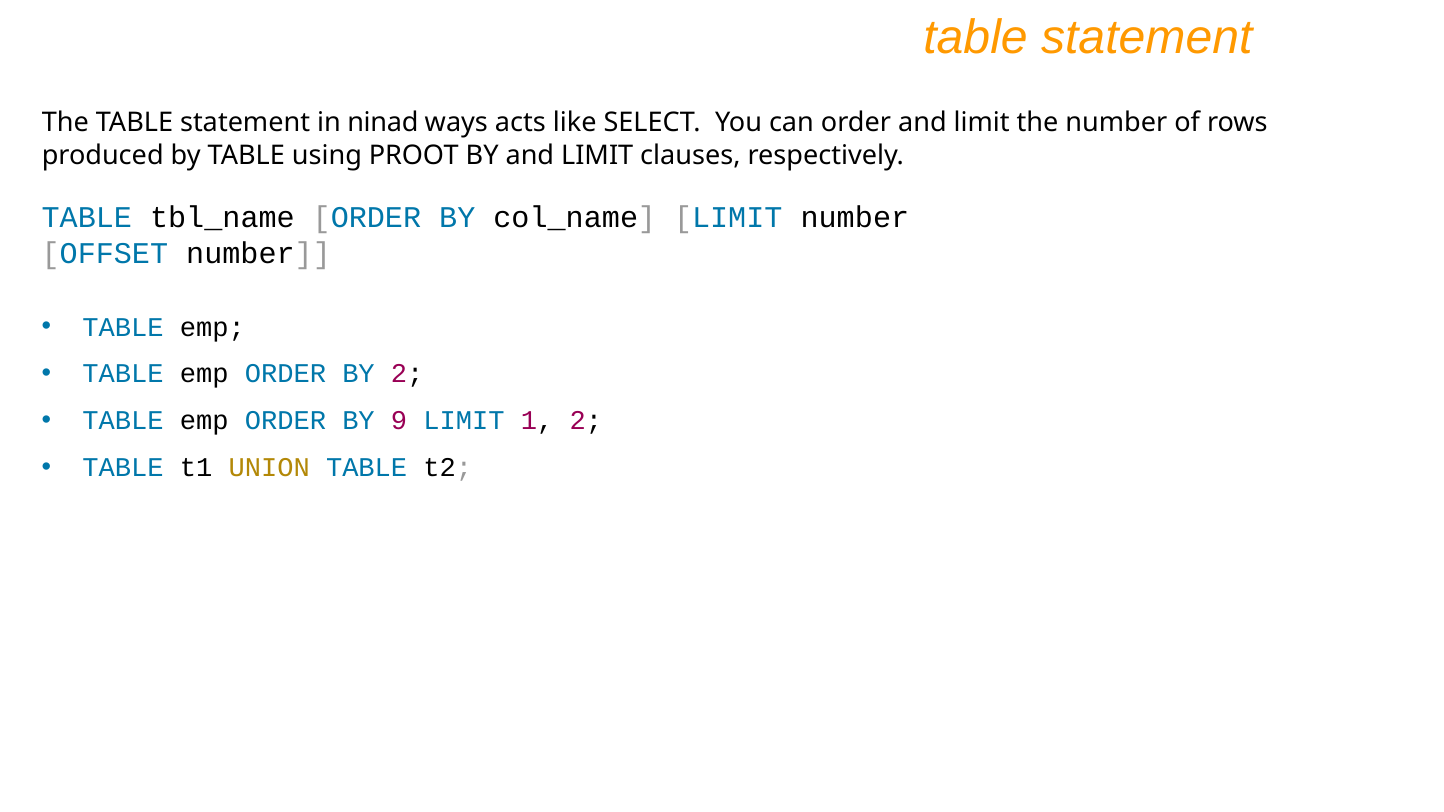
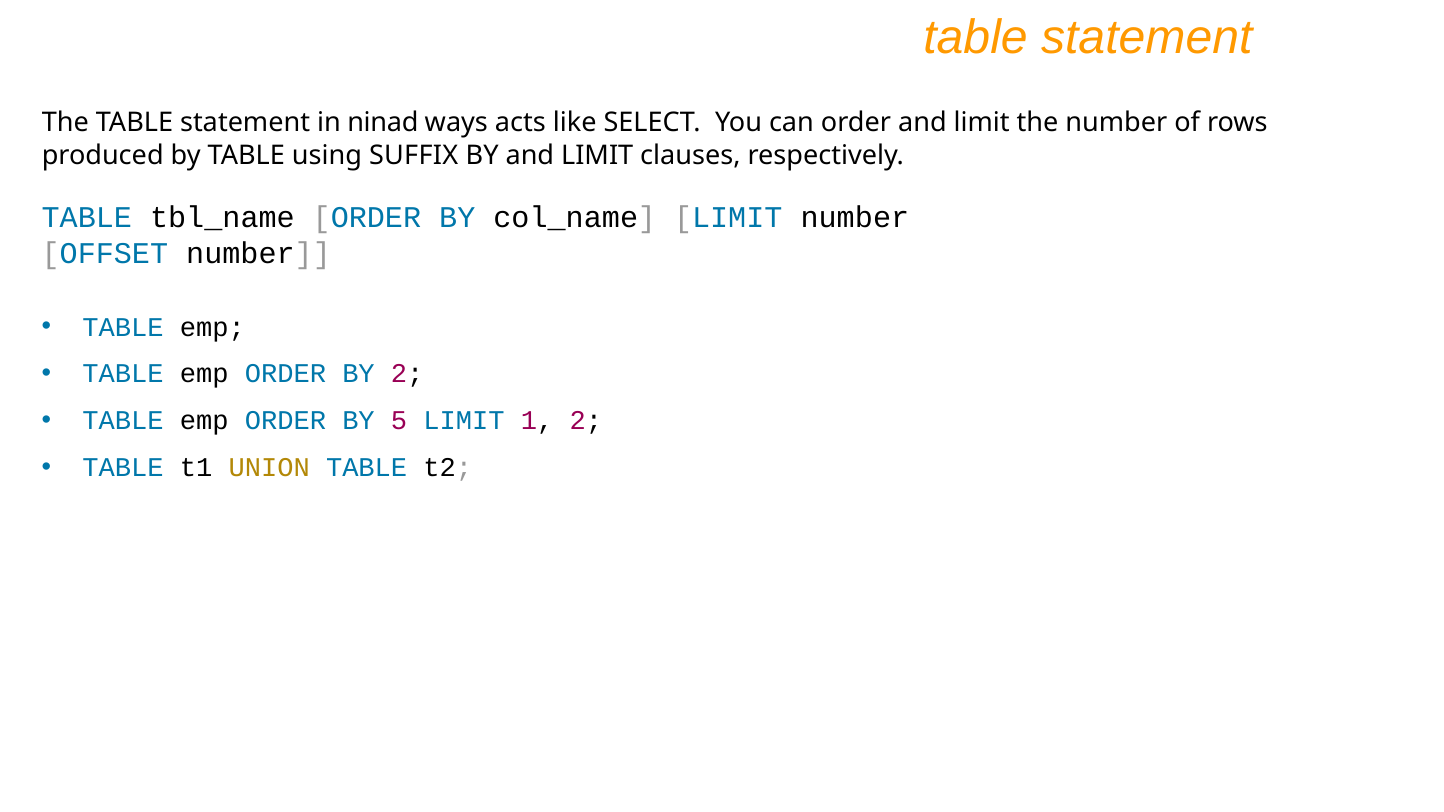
PROOT: PROOT -> SUFFIX (414, 155)
9: 9 -> 5 (399, 421)
